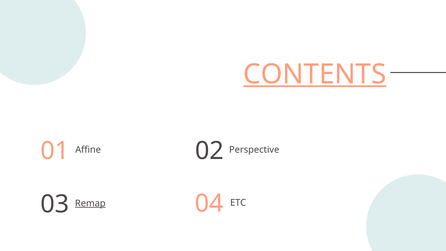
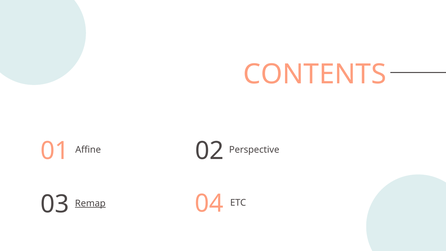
CONTENTS underline: present -> none (315, 74)
